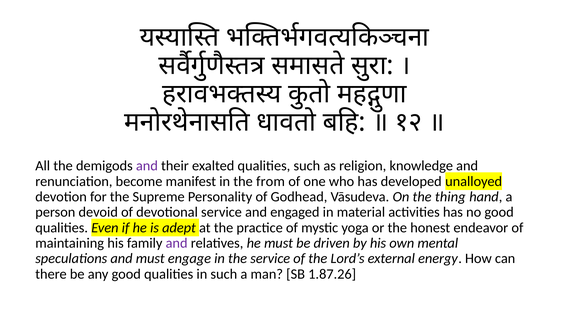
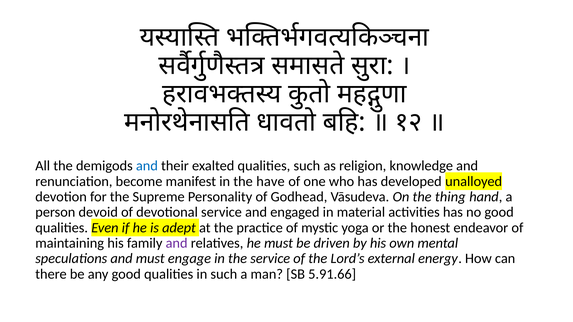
and colour: purple -> blue (147, 166)
from: from -> have (270, 181)
1.87.26: 1.87.26 -> 5.91.66 (332, 274)
